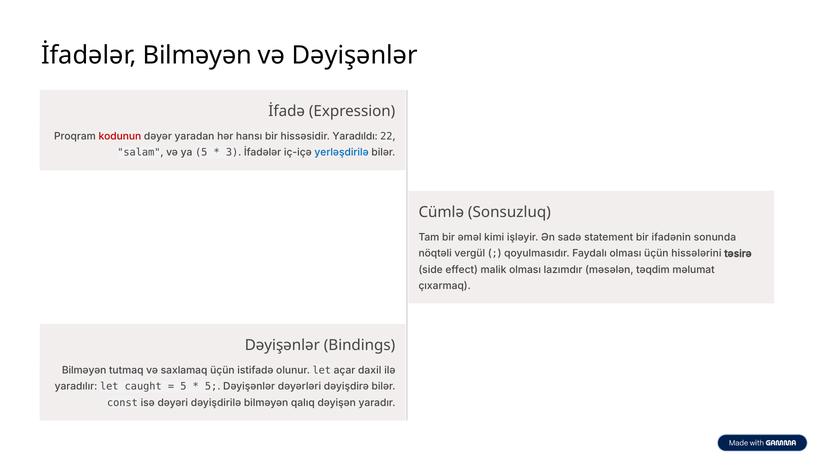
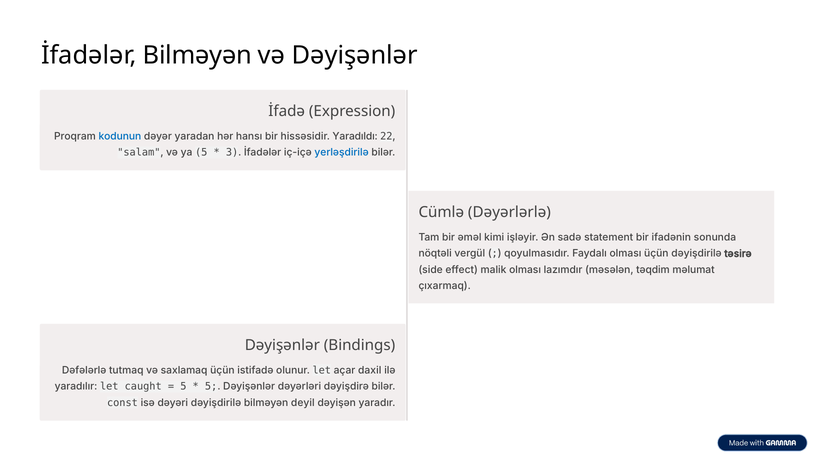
kodunun colour: red -> blue (120, 136)
Sonsuzluq: Sonsuzluq -> Dəyərlərlə (509, 212)
üçün hissələrini: hissələrini -> dəyişdirilə (696, 254)
Bilməyən: Bilməyən -> Dəfələrlə (84, 370)
qalıq: qalıq -> deyil (303, 403)
